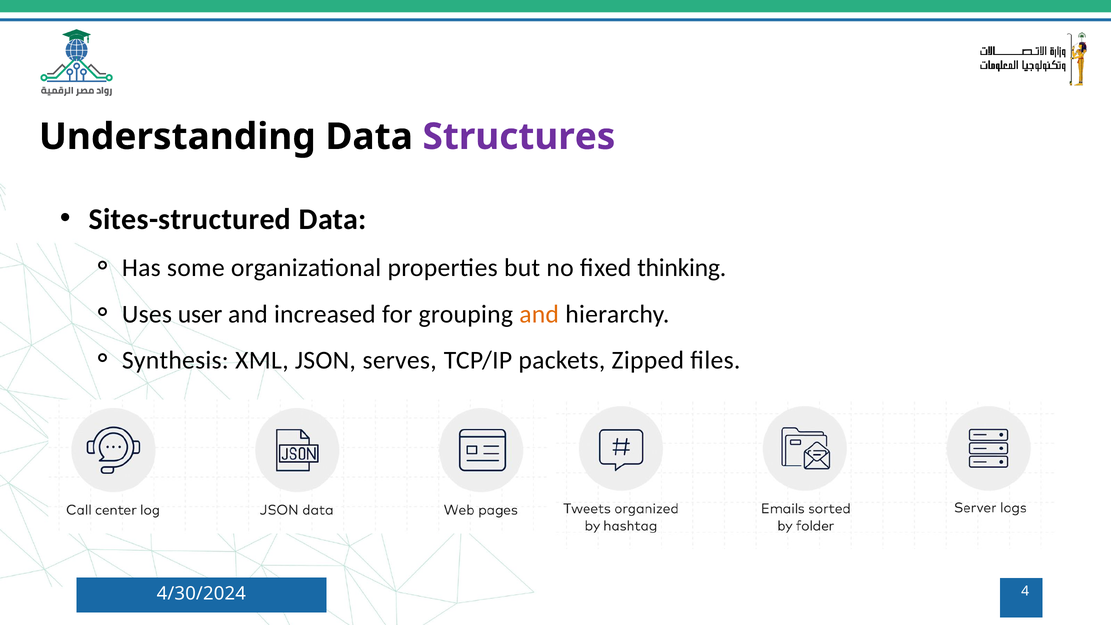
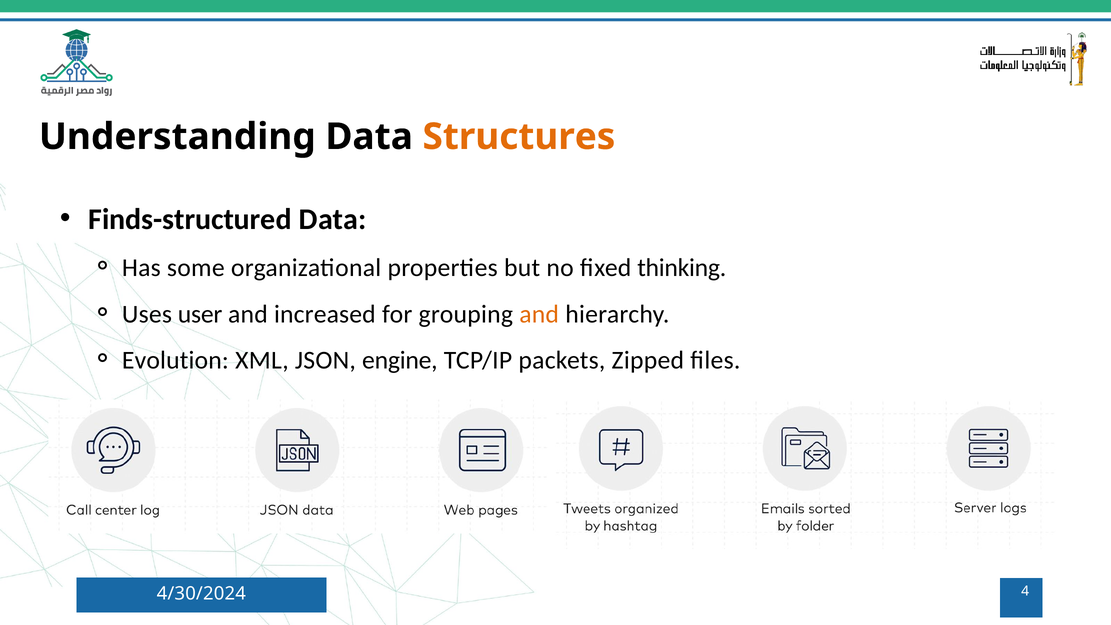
Structures colour: purple -> orange (519, 137)
Sites-structured: Sites-structured -> Finds-structured (190, 219)
Synthesis: Synthesis -> Evolution (175, 360)
serves: serves -> engine (400, 360)
